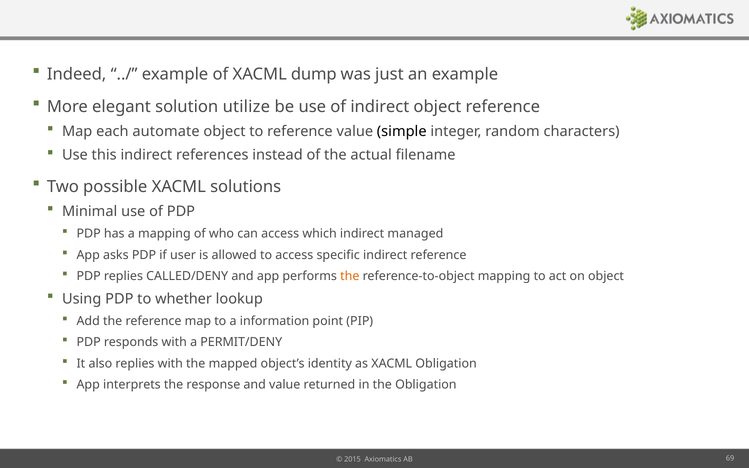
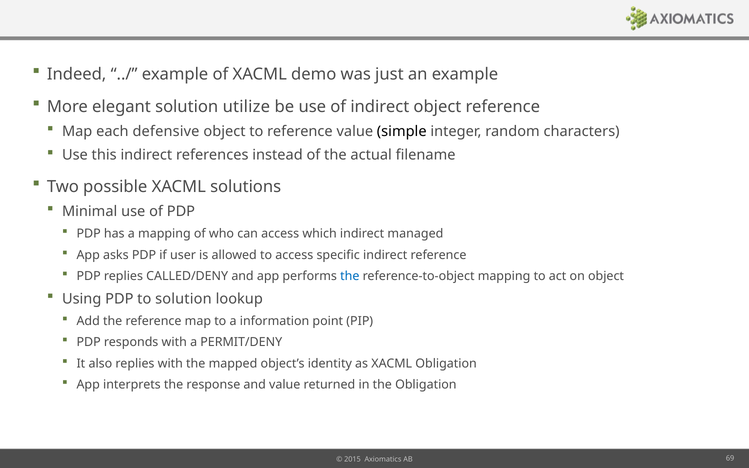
dump: dump -> demo (314, 74)
automate: automate -> defensive (166, 131)
the colour: orange -> blue (350, 276)
to whether: whether -> solution (183, 299)
